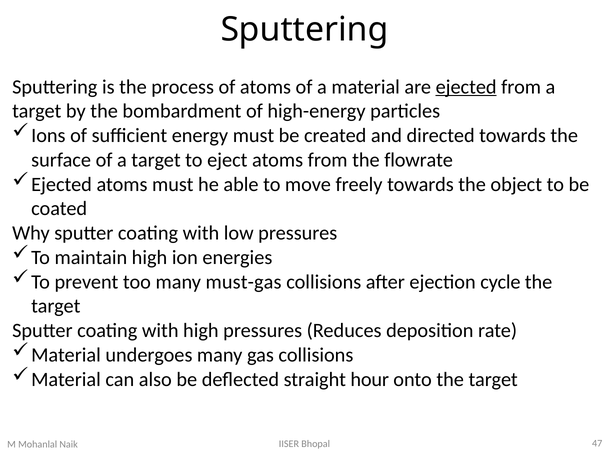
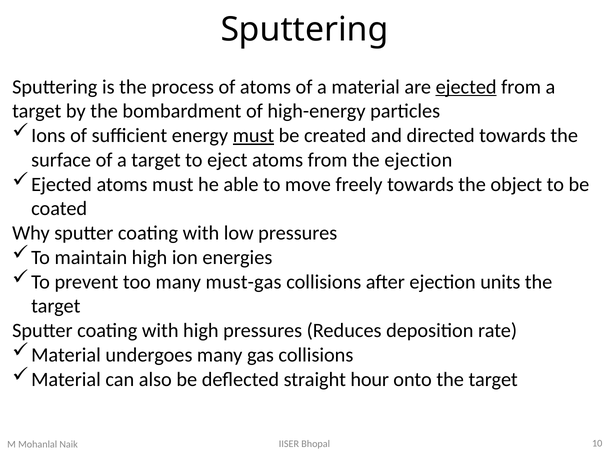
must underline: none -> present (253, 136)
the flowrate: flowrate -> ejection (418, 160)
cycle: cycle -> units (500, 282)
47: 47 -> 10 (597, 443)
